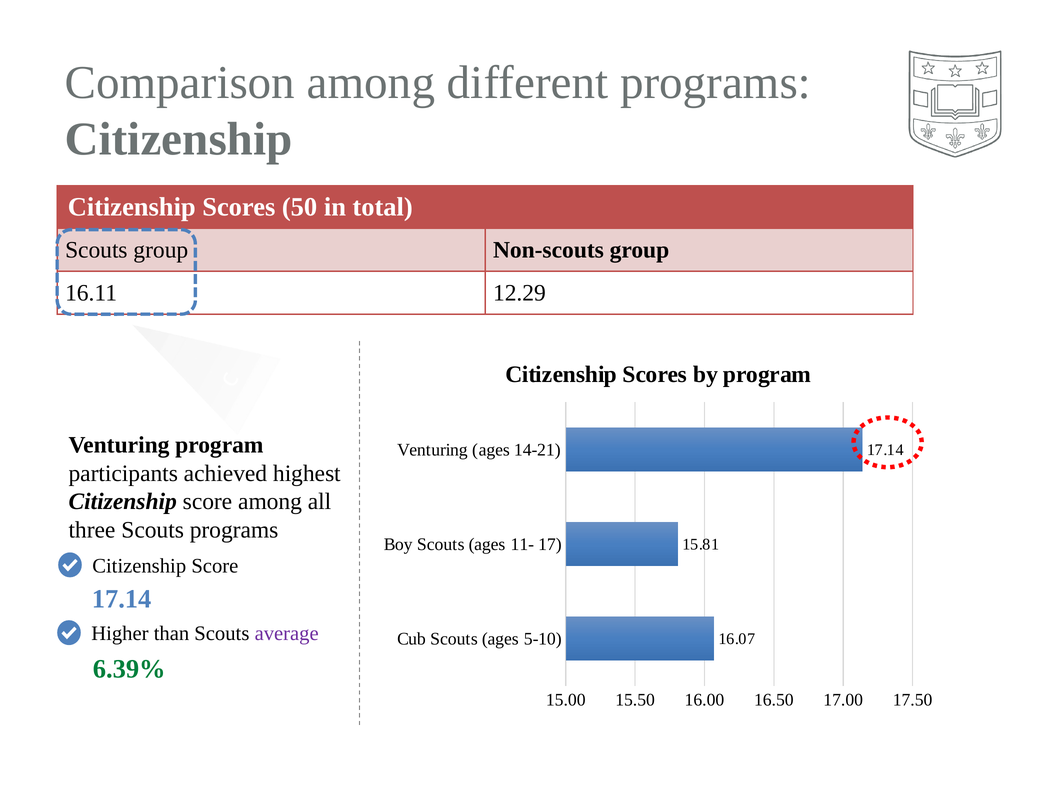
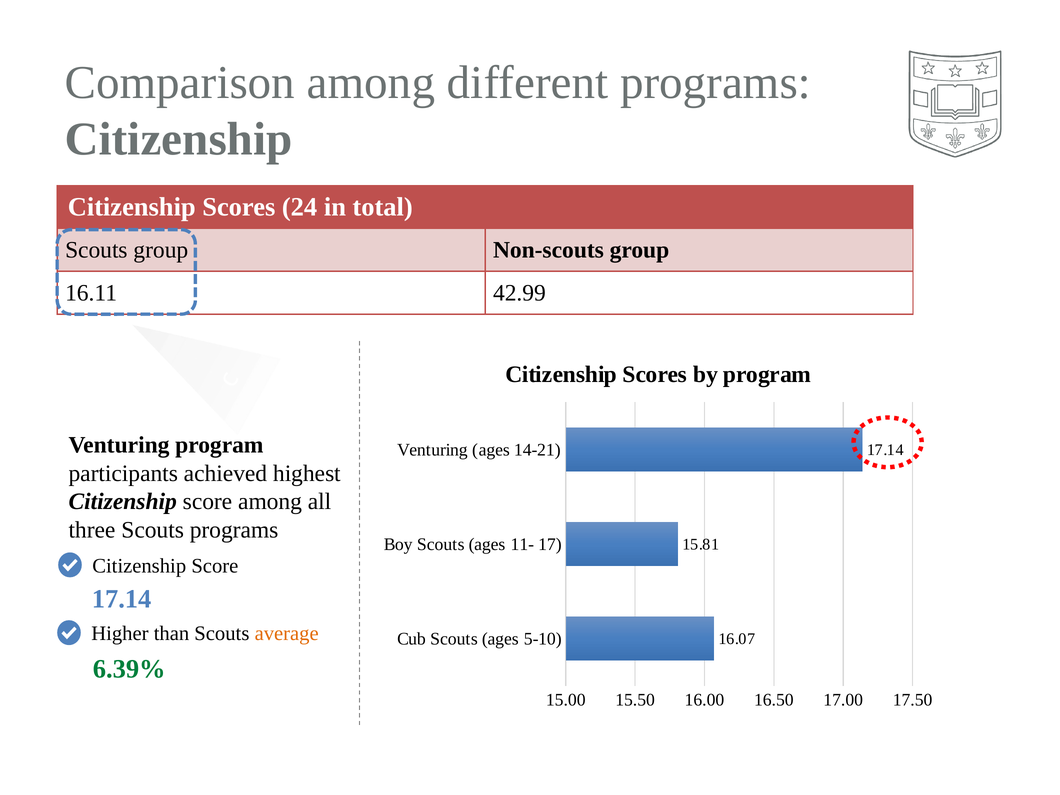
50: 50 -> 24 (300, 207)
12.29: 12.29 -> 42.99 (519, 293)
average colour: purple -> orange (287, 634)
